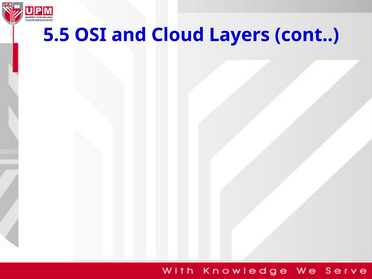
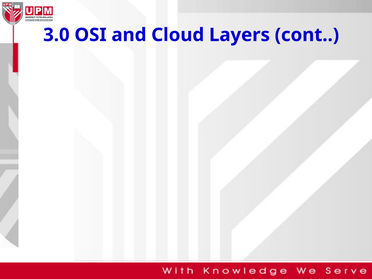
5.5: 5.5 -> 3.0 (56, 35)
